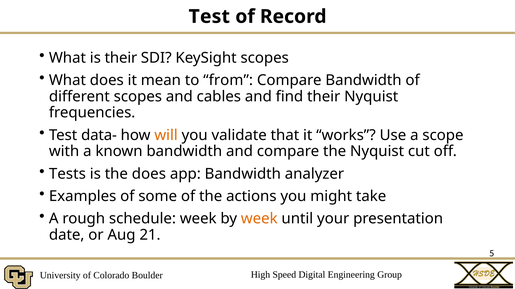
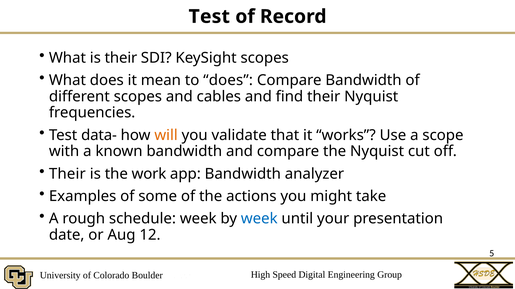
to from: from -> does (228, 80)
Tests: Tests -> Their (67, 174)
the does: does -> work (149, 174)
week colour: orange -> blue (259, 219)
21: 21 -> 12 (150, 235)
